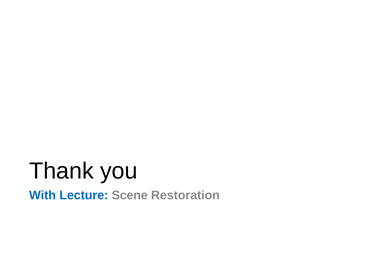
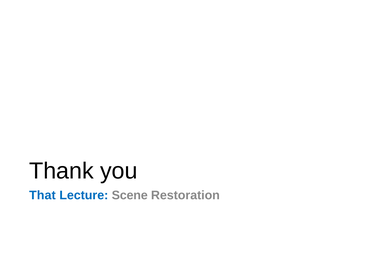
With: With -> That (42, 195)
